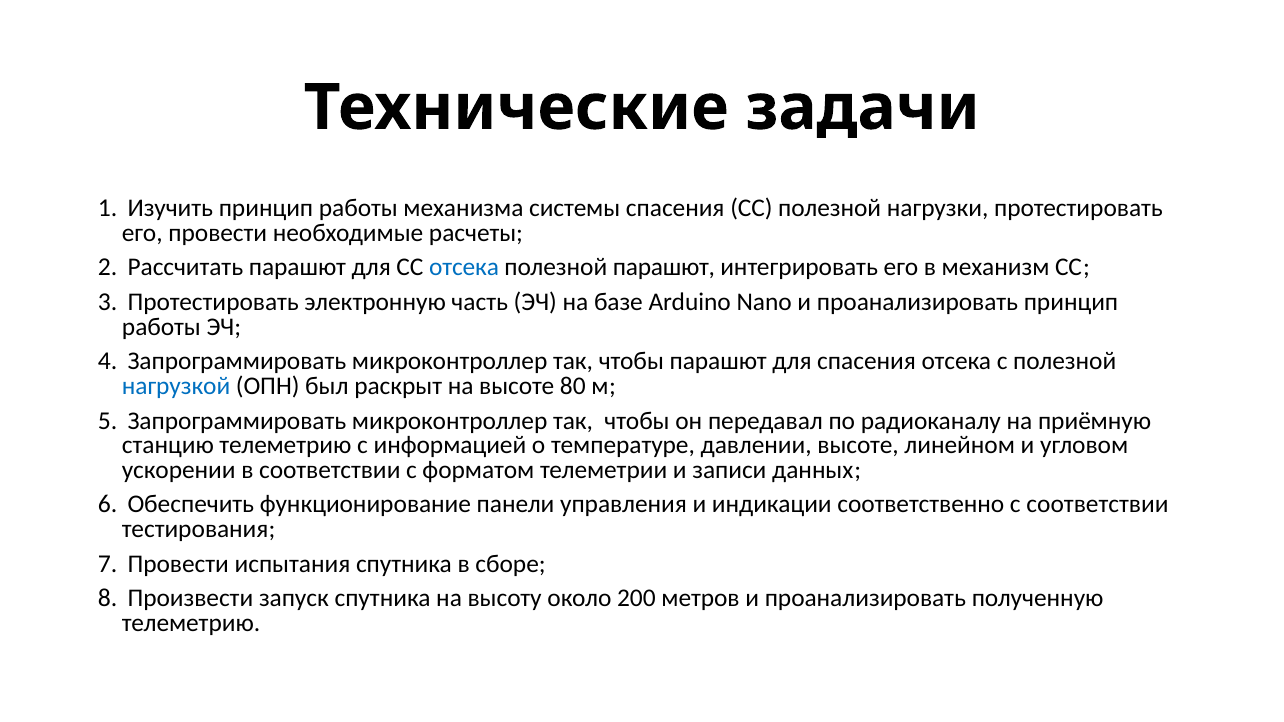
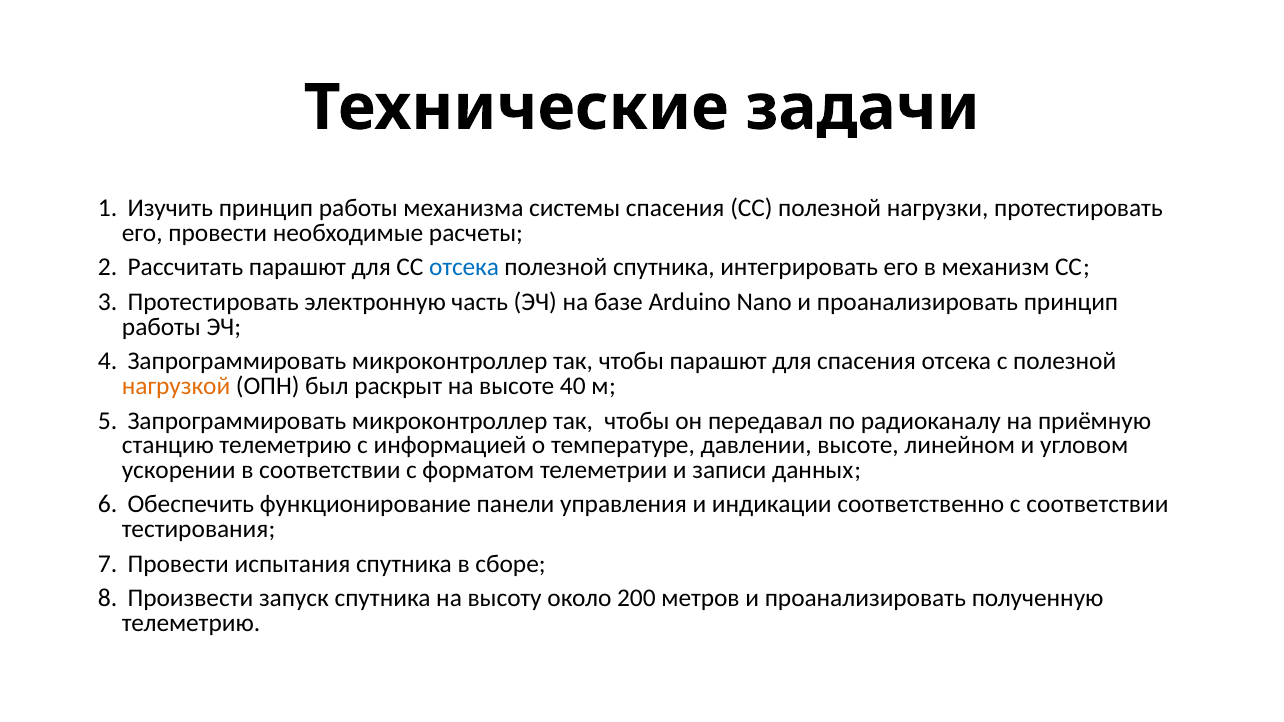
полезной парашют: парашют -> спутника (664, 268)
нагрузкой colour: blue -> orange (176, 386)
80: 80 -> 40 (573, 386)
